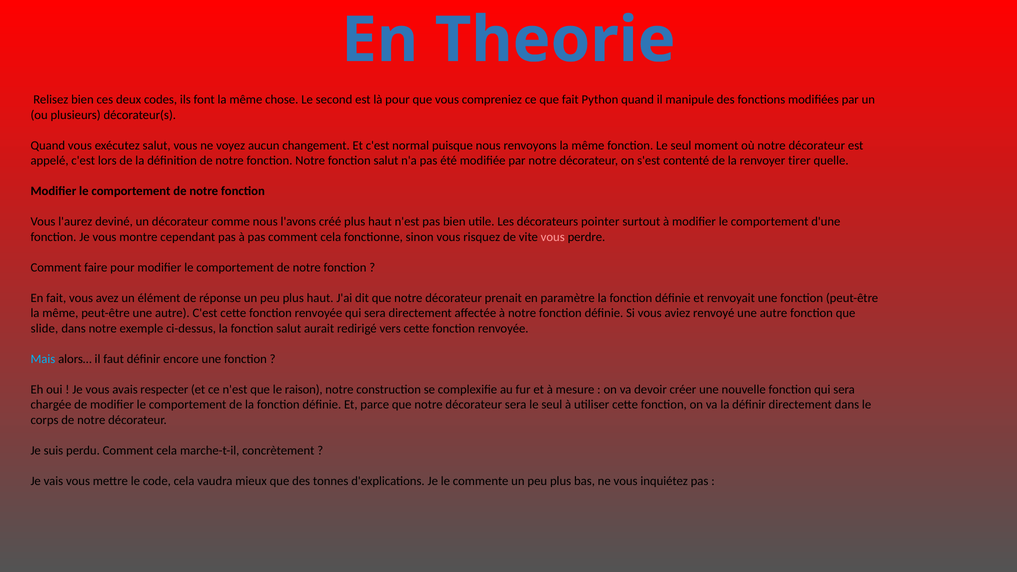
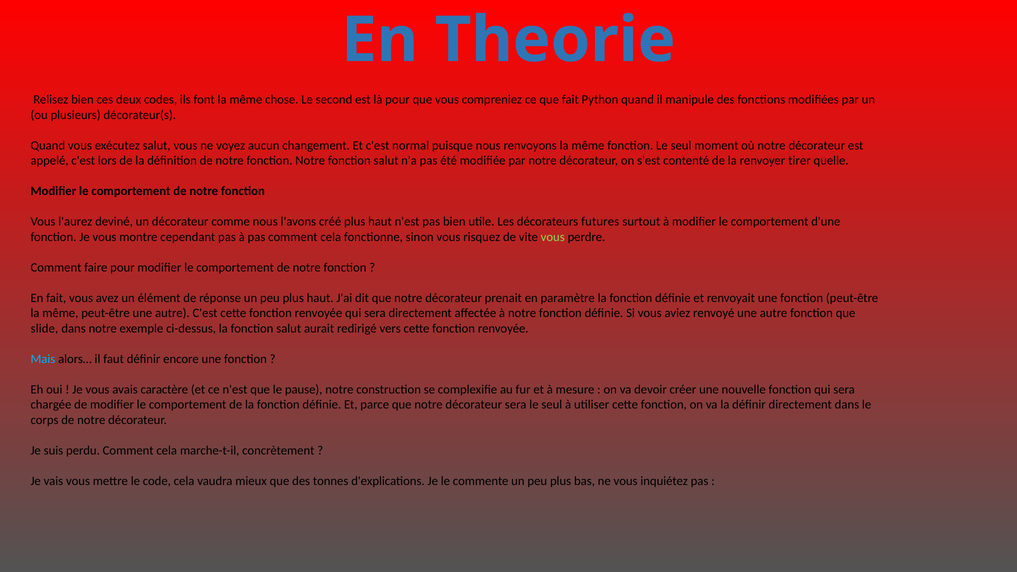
pointer: pointer -> futures (600, 222)
vous colour: pink -> light green (553, 237)
respecter: respecter -> caractère (164, 389)
raison: raison -> pause (304, 389)
